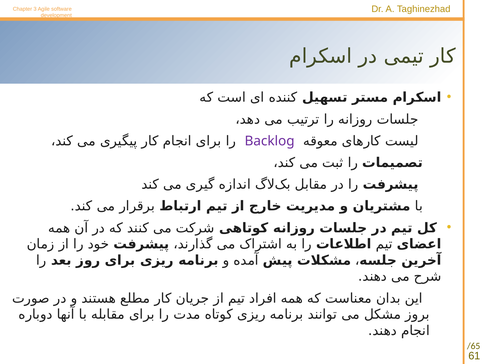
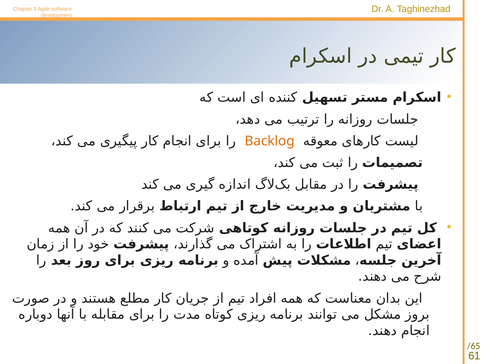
Backlog colour: purple -> orange (270, 141)
